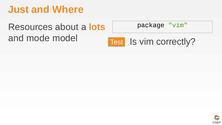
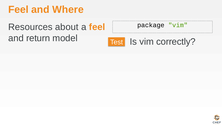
Just: Just -> Feel (18, 10)
a lots: lots -> feel (97, 27)
mode: mode -> return (38, 38)
